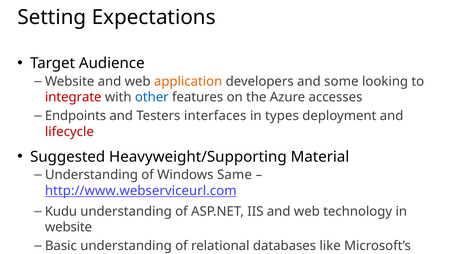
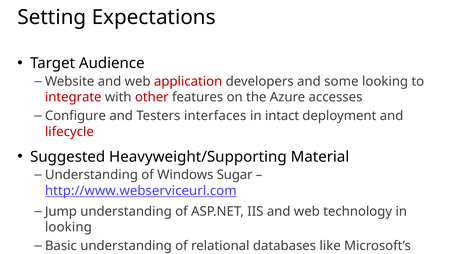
application colour: orange -> red (188, 81)
other colour: blue -> red (152, 97)
Endpoints: Endpoints -> Configure (75, 116)
types: types -> intact (282, 116)
Same: Same -> Sugar (235, 175)
Kudu: Kudu -> Jump (61, 212)
website: website -> looking (68, 228)
